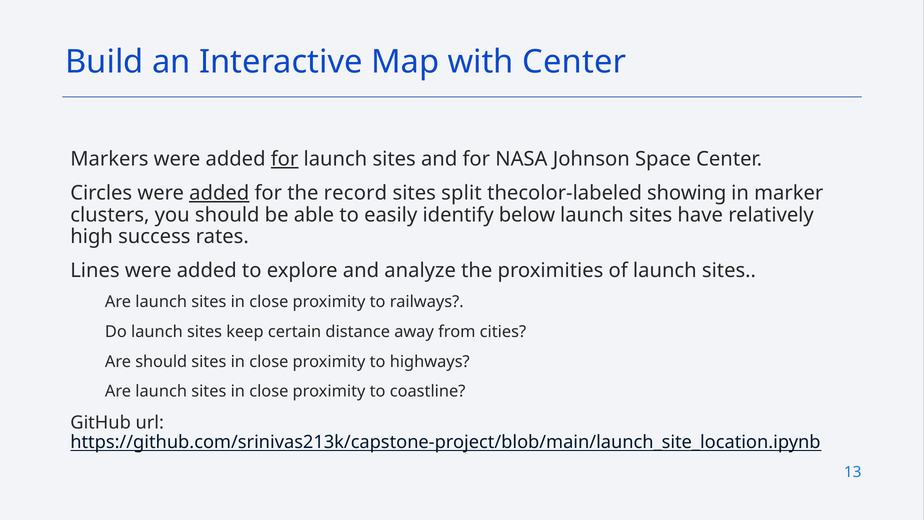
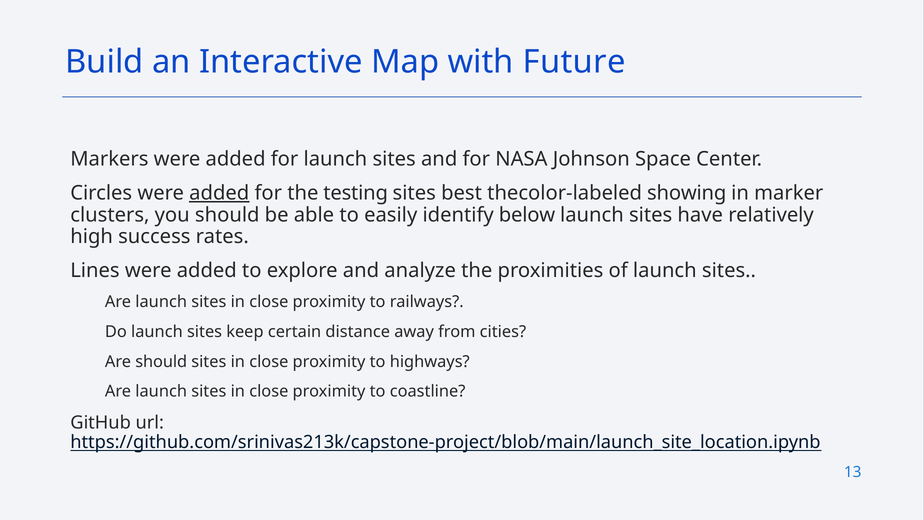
with Center: Center -> Future (574, 62)
for underline: present -> none (285, 159)
record: record -> testing (356, 193)
split: split -> best (462, 193)
